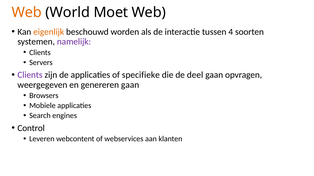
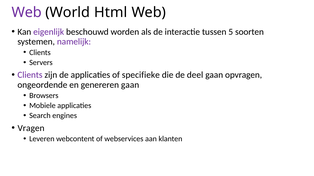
Web colour: orange -> purple (27, 12)
Moet: Moet -> Html (111, 12)
eigenlijk colour: orange -> purple (49, 32)
4: 4 -> 5 (231, 32)
weergegeven: weergegeven -> ongeordende (42, 85)
Control: Control -> Vragen (31, 129)
